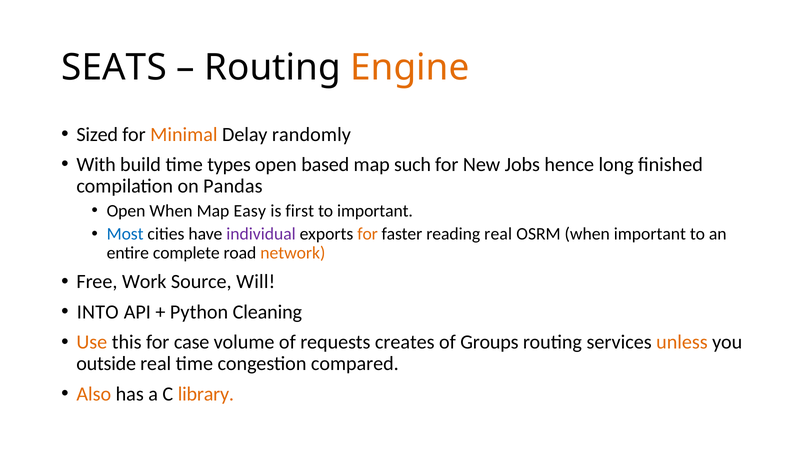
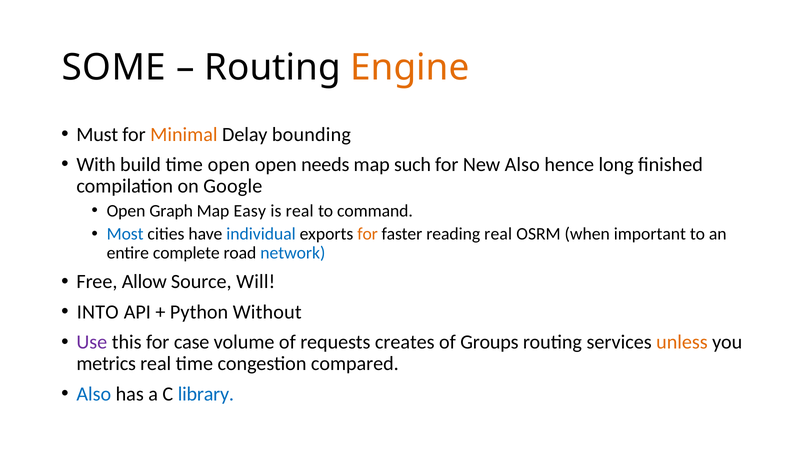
SEATS: SEATS -> SOME (114, 68)
Sized: Sized -> Must (97, 134)
randomly: randomly -> bounding (311, 134)
time types: types -> open (229, 164)
based: based -> needs (325, 164)
New Jobs: Jobs -> Also (522, 164)
Pandas: Pandas -> Google (233, 186)
Open When: When -> Graph (171, 211)
is first: first -> real (300, 211)
to important: important -> command (375, 211)
individual colour: purple -> blue (261, 234)
network colour: orange -> blue (293, 253)
Work: Work -> Allow (144, 282)
Cleaning: Cleaning -> Without (267, 312)
Use colour: orange -> purple (92, 342)
outside: outside -> metrics (106, 364)
Also colour: orange -> blue (94, 394)
library colour: orange -> blue (206, 394)
